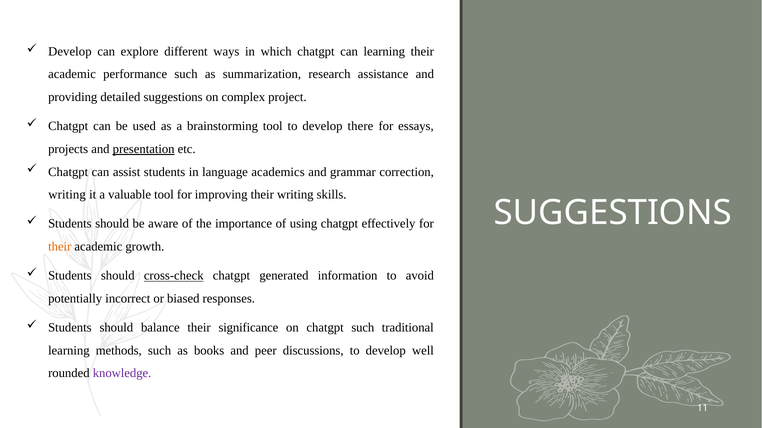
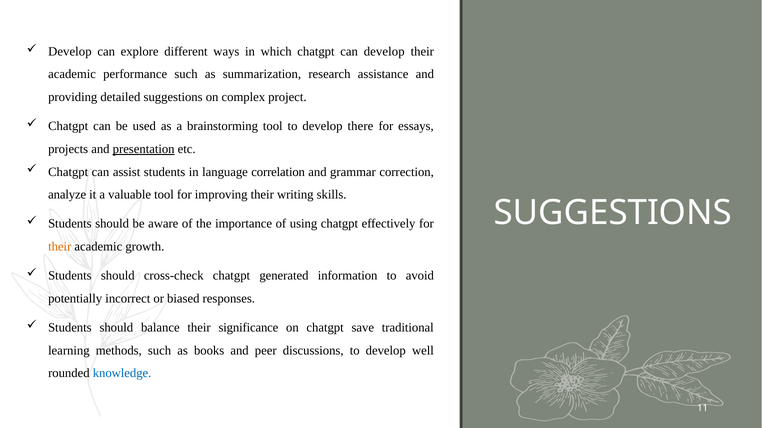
can learning: learning -> develop (384, 52)
academics: academics -> correlation (278, 172)
writing: writing -> analyze (67, 195)
cross-check underline: present -> none (174, 276)
chatgpt such: such -> save (363, 328)
knowledge colour: purple -> blue (122, 374)
